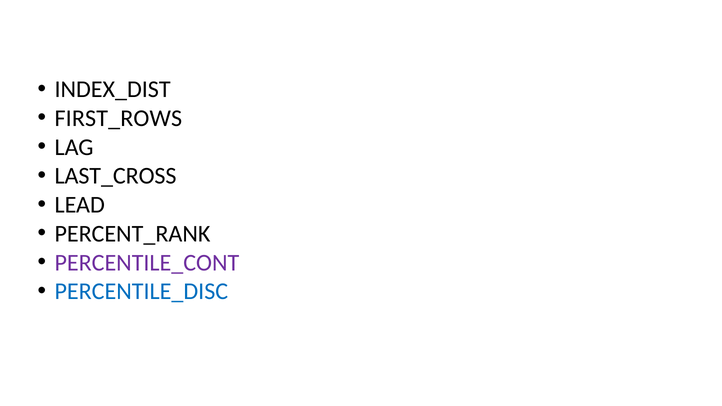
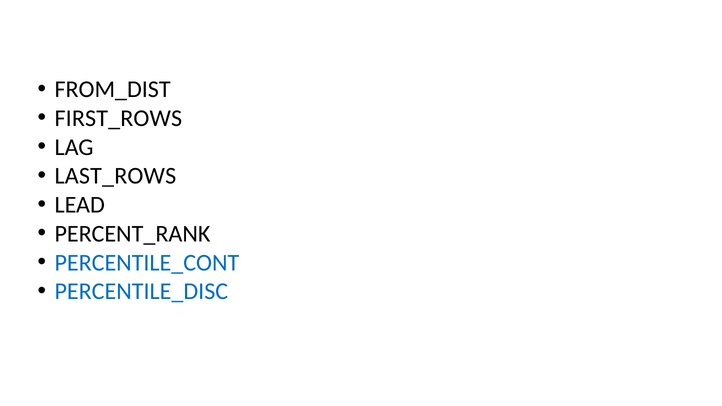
INDEX_DIST: INDEX_DIST -> FROM_DIST (113, 89)
LAST_CROSS: LAST_CROSS -> LAST_ROWS (115, 176)
PERCENTILE_CONT colour: purple -> blue (147, 263)
